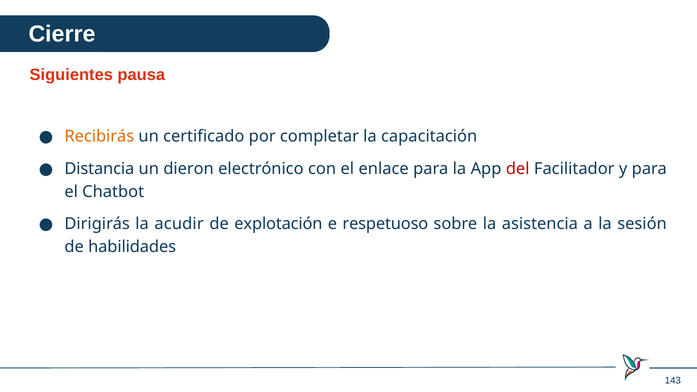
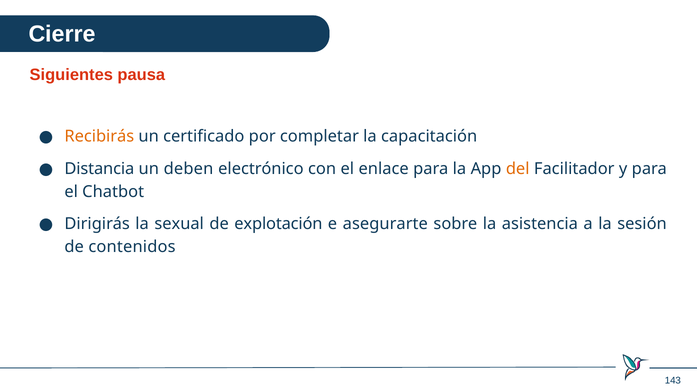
dieron: dieron -> deben (188, 169)
del colour: red -> orange (518, 169)
acudir: acudir -> sexual (179, 224)
respetuoso: respetuoso -> asegurarte (385, 224)
habilidades: habilidades -> contenidos (132, 247)
